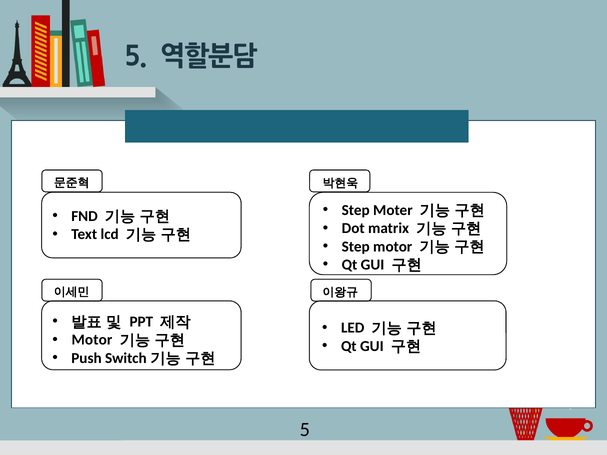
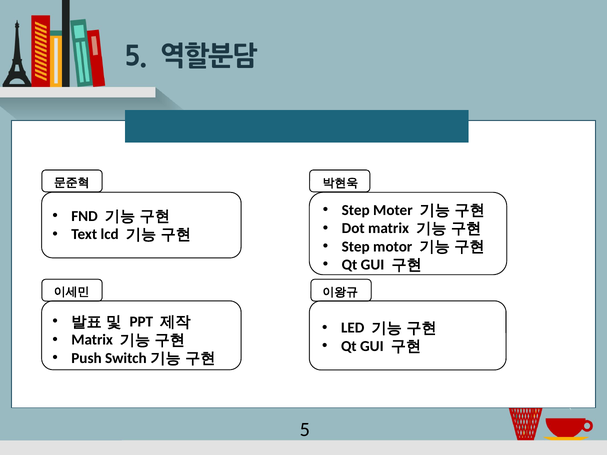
Motor: Motor -> Matrix (92, 340)
